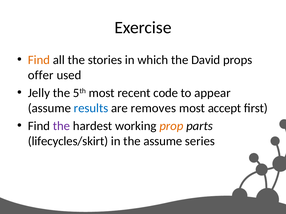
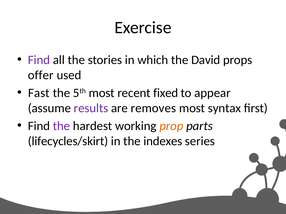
Find colour: orange -> purple (39, 60)
Jelly: Jelly -> Fast (39, 93)
code: code -> fixed (166, 93)
results colour: blue -> purple (91, 108)
accept: accept -> syntax (224, 108)
the assume: assume -> indexes (163, 141)
